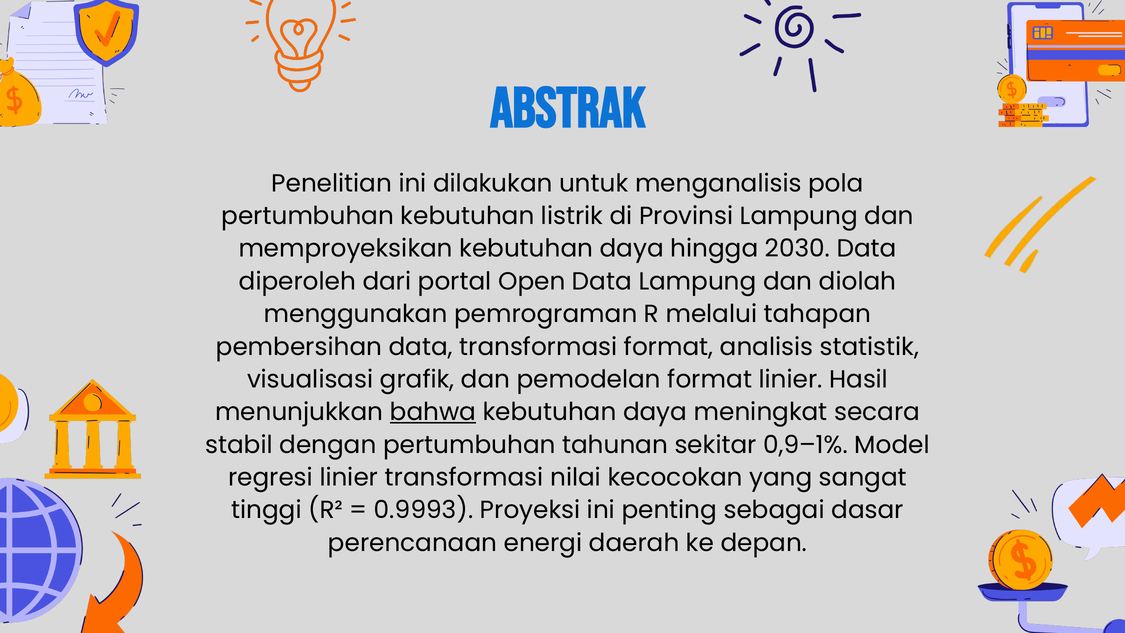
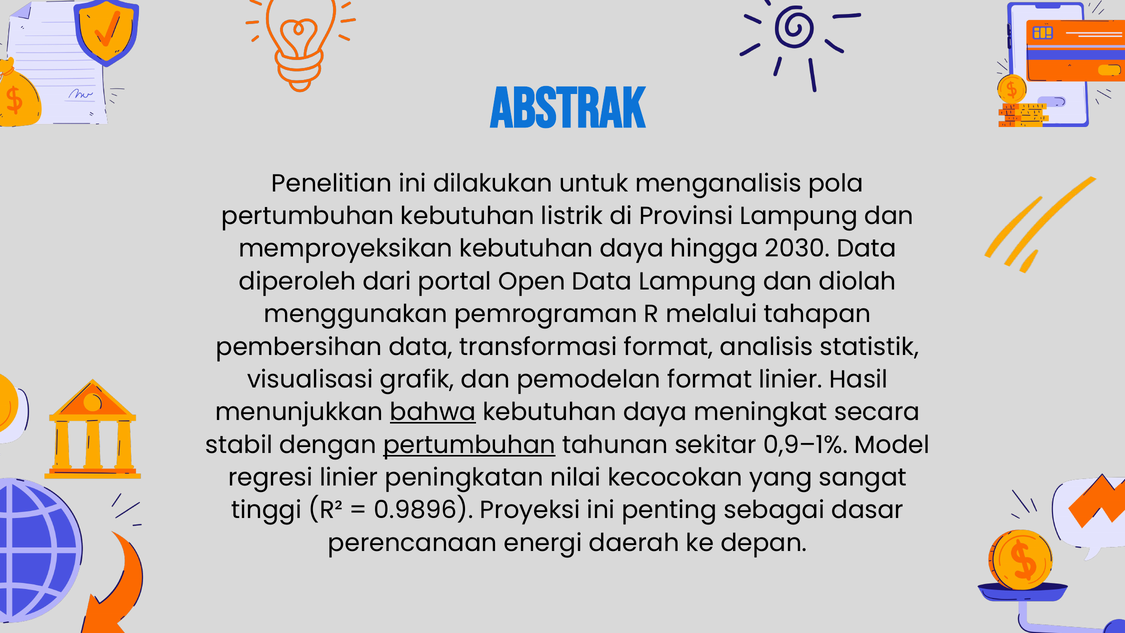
pertumbuhan underline: none -> present (469, 445)
linier transformasi: transformasi -> peningkatan (464, 477)
0.9993: 0.9993 -> 0.9896 (424, 510)
